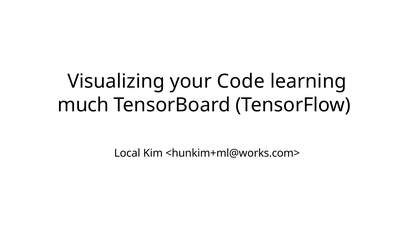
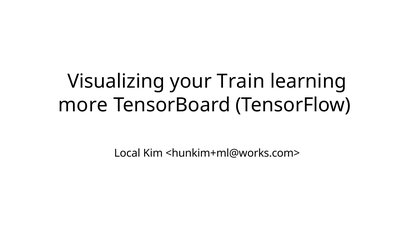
Code: Code -> Train (241, 81)
much: much -> more (83, 105)
